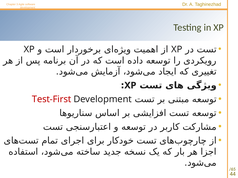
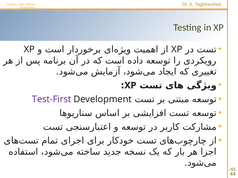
Test-First colour: red -> purple (52, 99)
